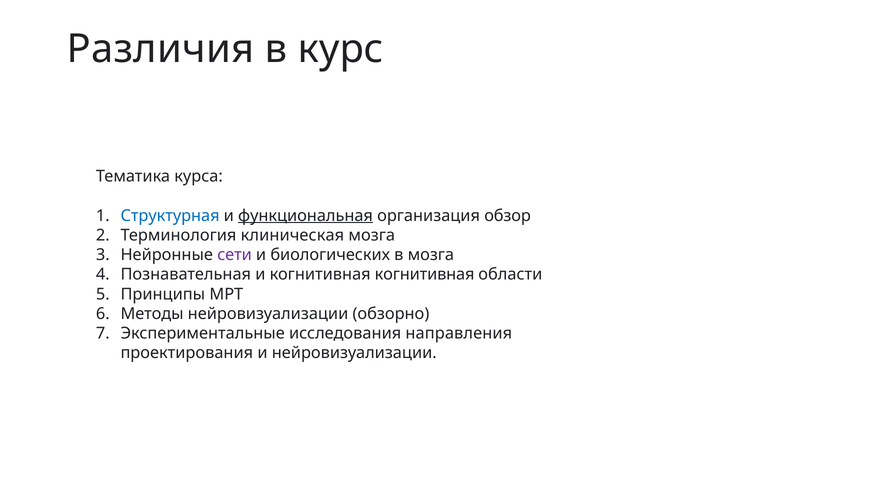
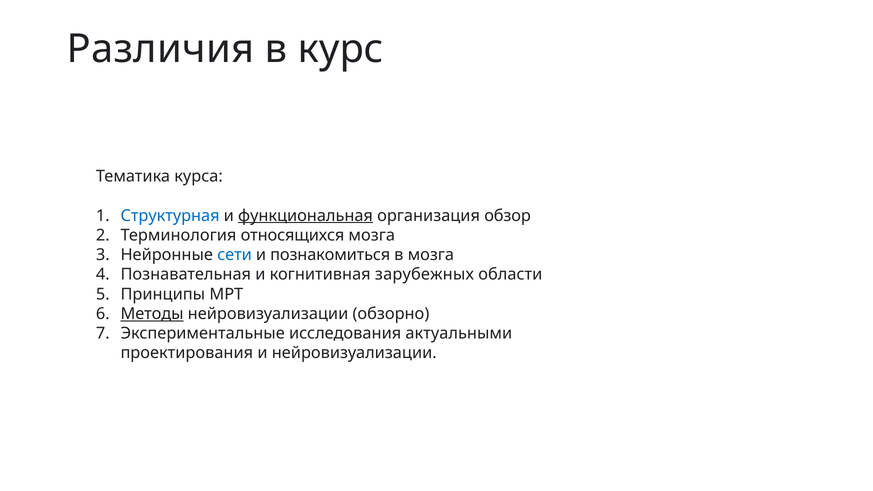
клиническая: клиническая -> относящихся (293, 235)
сети colour: purple -> blue (235, 255)
биологических: биологических -> познакомиться (330, 255)
когнитивная когнитивная: когнитивная -> зарубежных (424, 275)
Методы underline: none -> present (152, 314)
направления: направления -> актуальными (459, 333)
